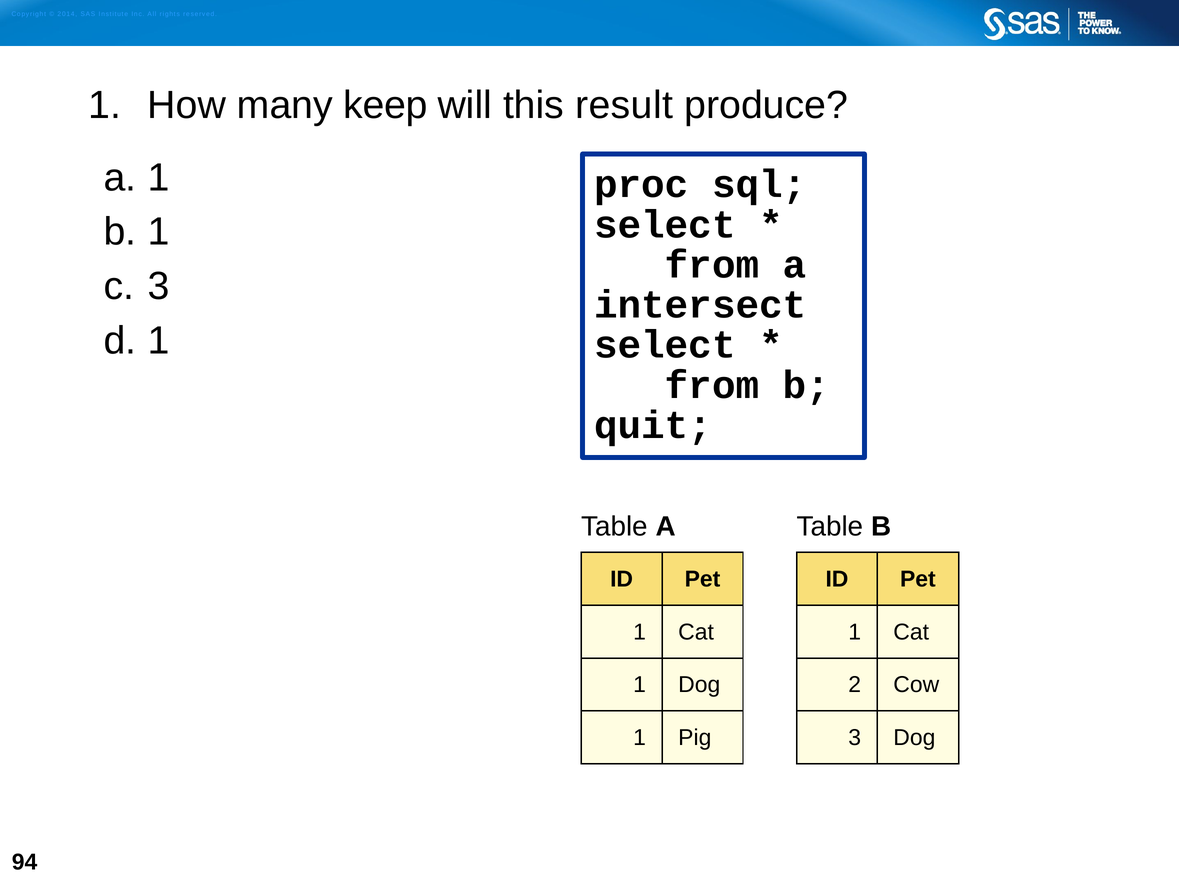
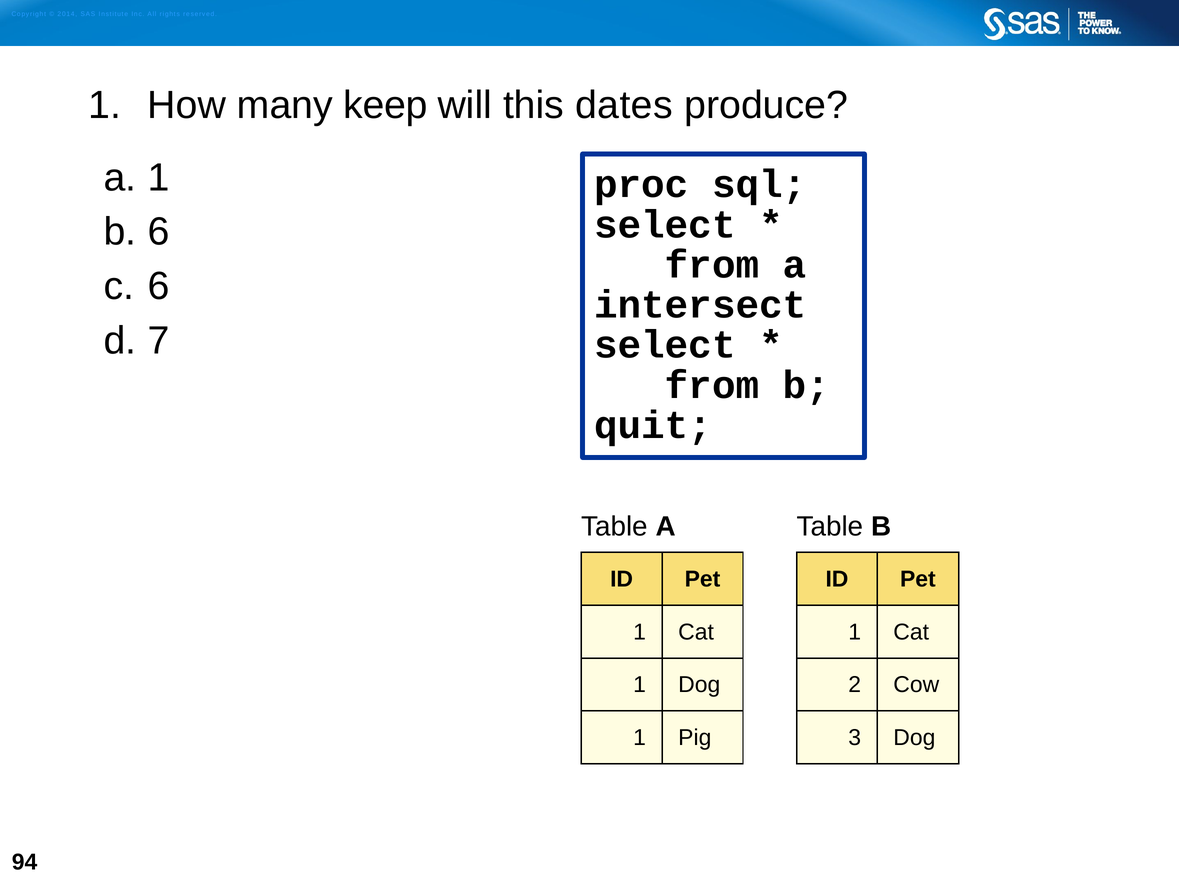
result: result -> dates (624, 105)
b 1: 1 -> 6 (159, 232)
3: 3 -> 6 (159, 286)
1: 1 -> 7 (159, 340)
